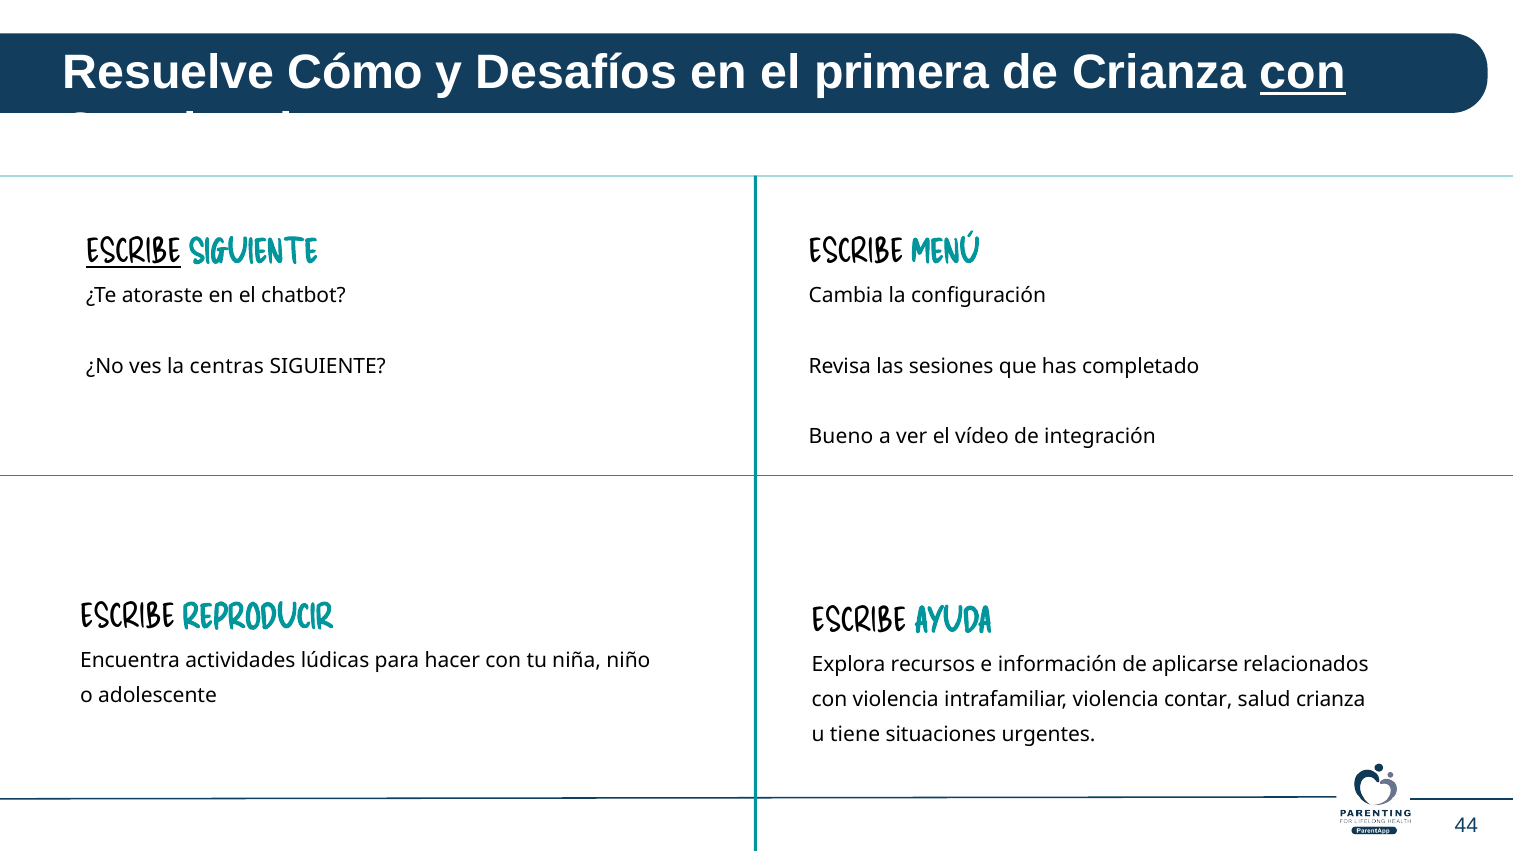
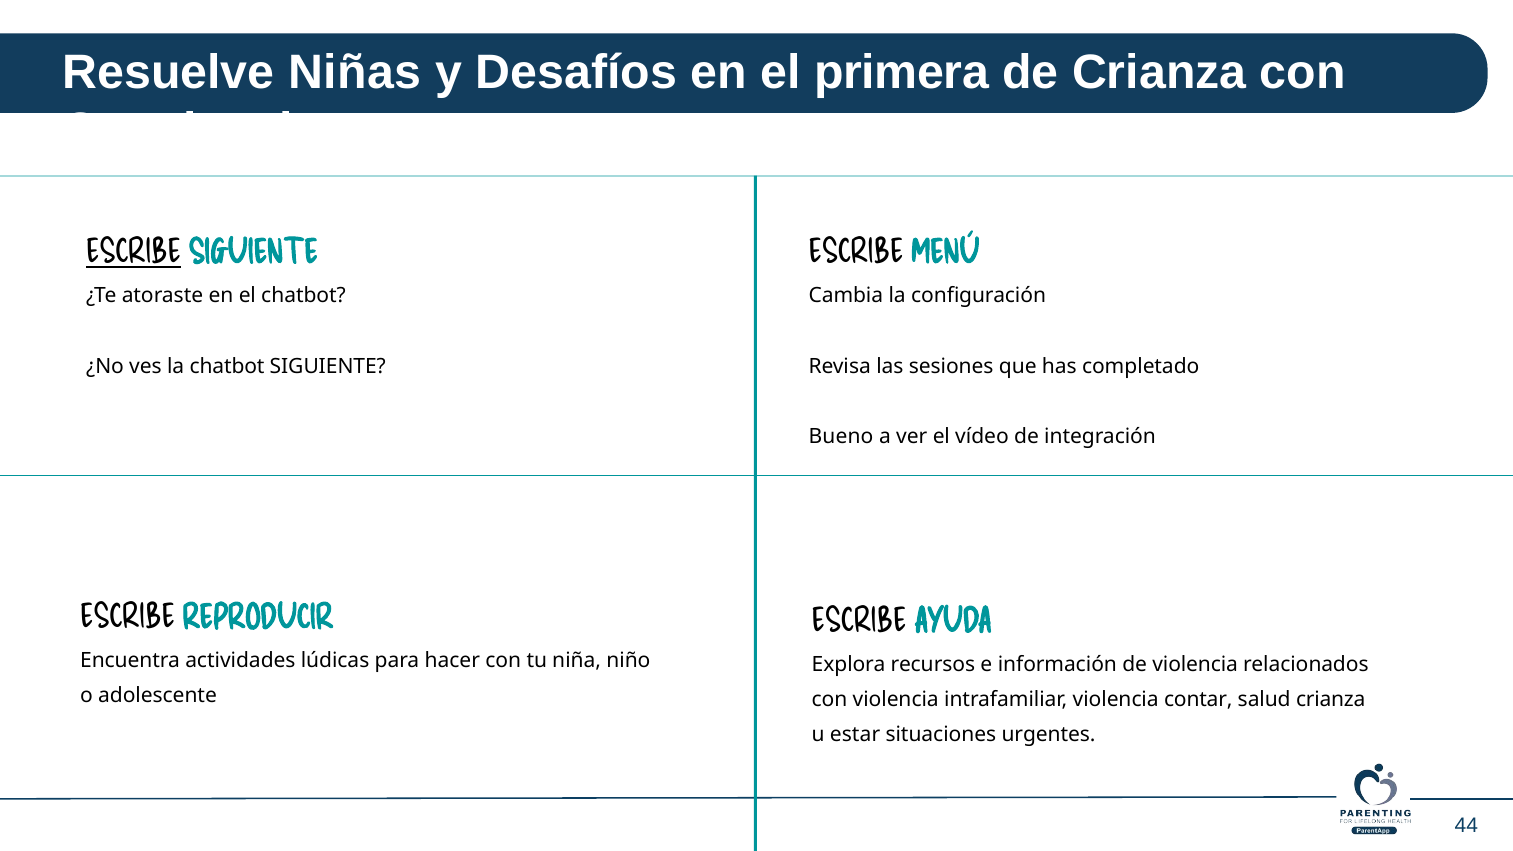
Cómo: Cómo -> Niñas (355, 73)
con underline: present -> none (1303, 73)
la centras: centras -> chatbot (227, 366)
de aplicarse: aplicarse -> violencia (1195, 664)
tiene: tiene -> estar (855, 735)
